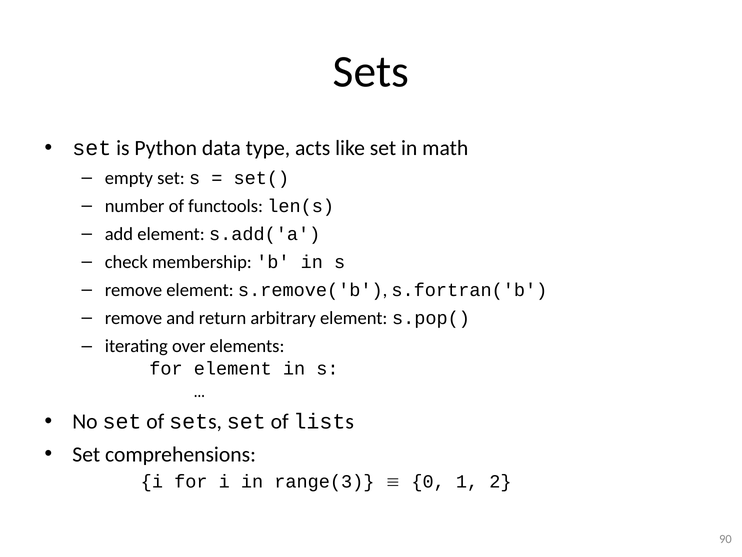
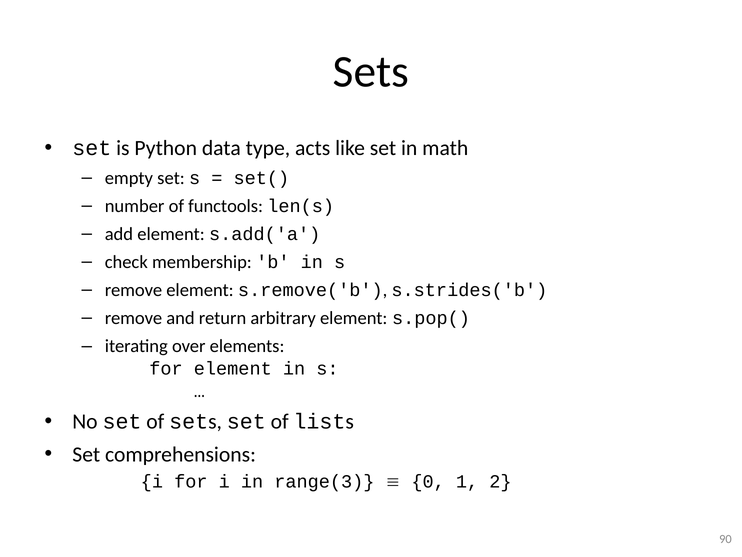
s.fortran('b: s.fortran('b -> s.strides('b (469, 290)
